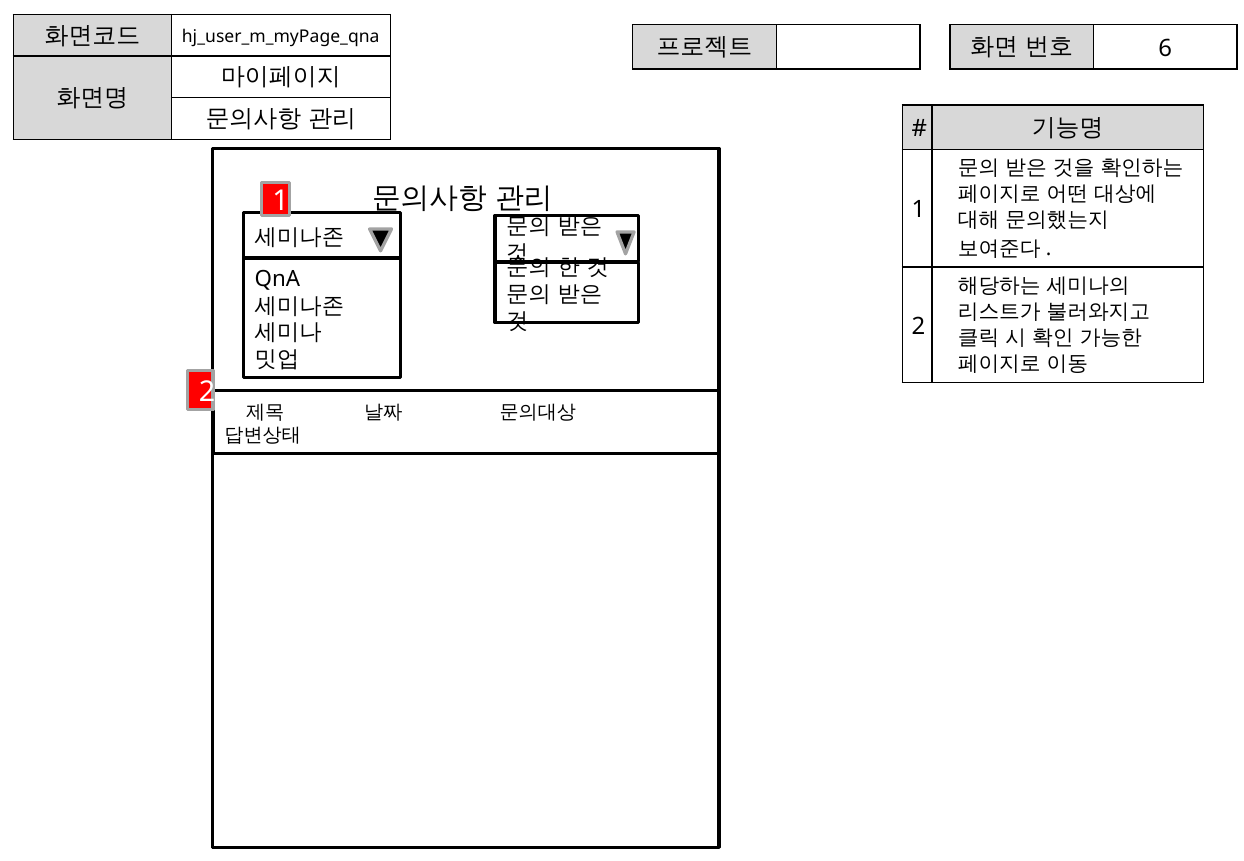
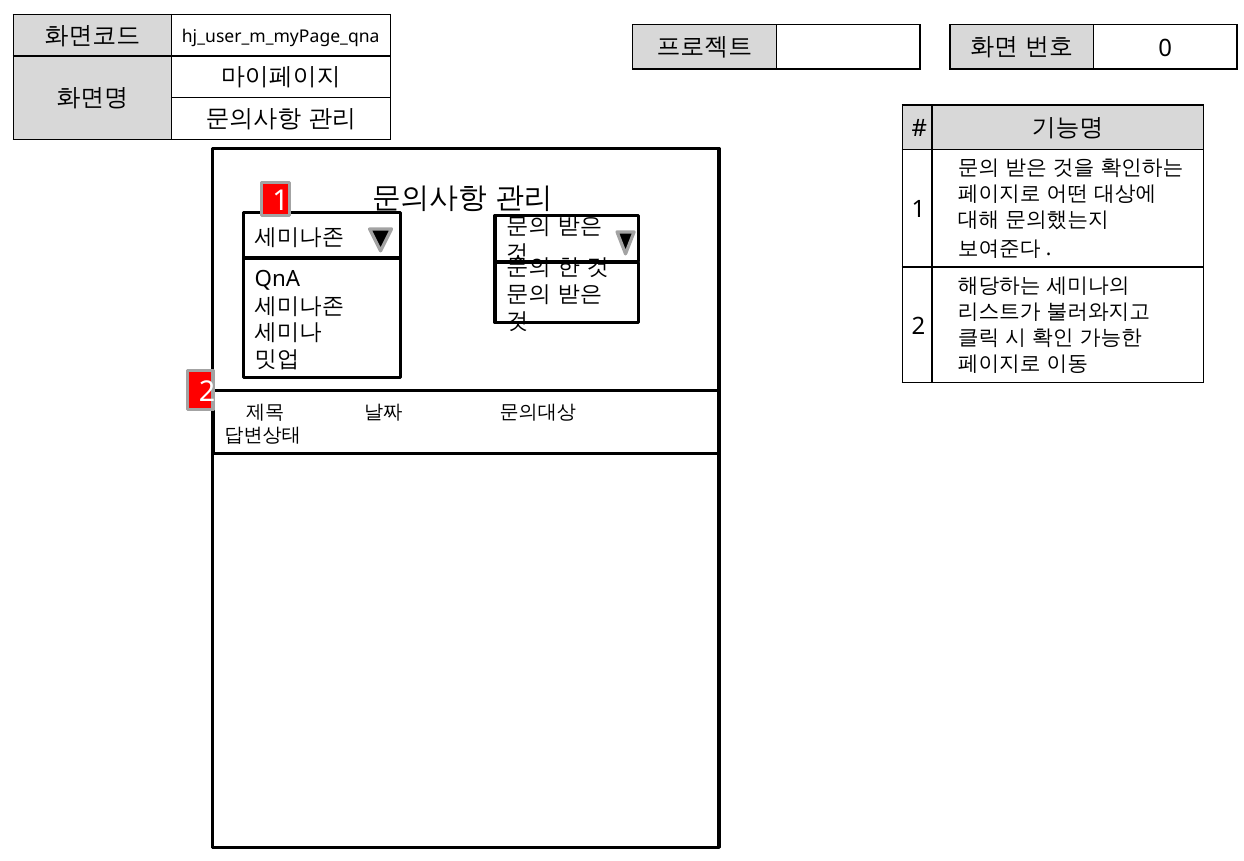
6: 6 -> 0 (1165, 48)
